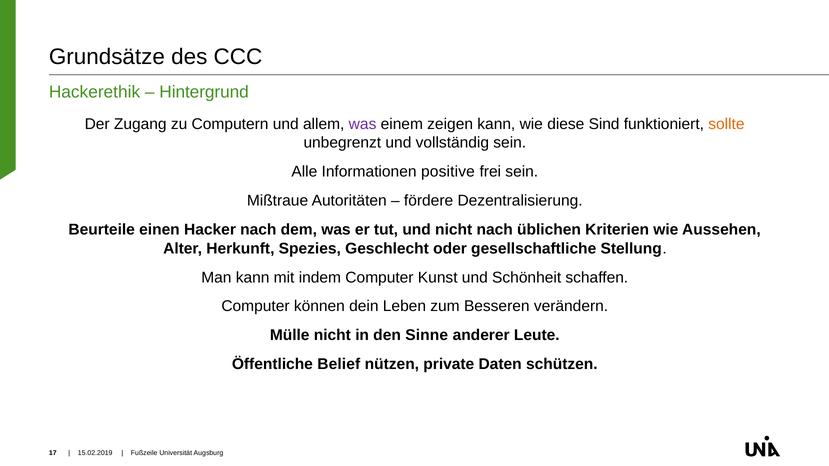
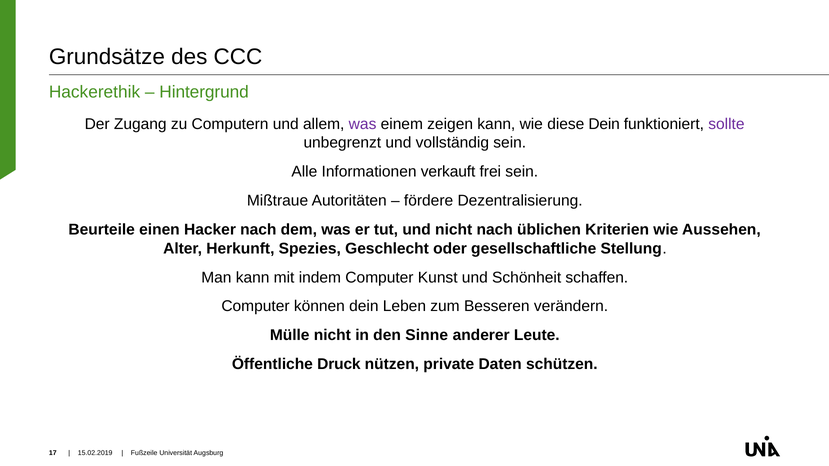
diese Sind: Sind -> Dein (604, 124)
sollte colour: orange -> purple (726, 124)
positive: positive -> verkauft (448, 172)
Belief: Belief -> Druck (339, 365)
